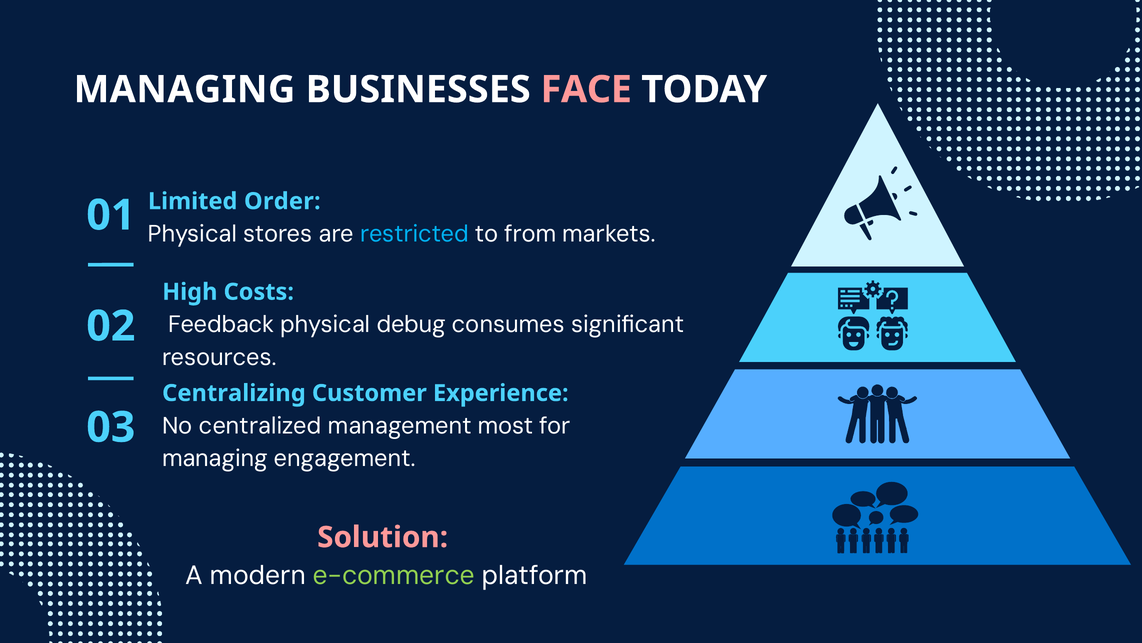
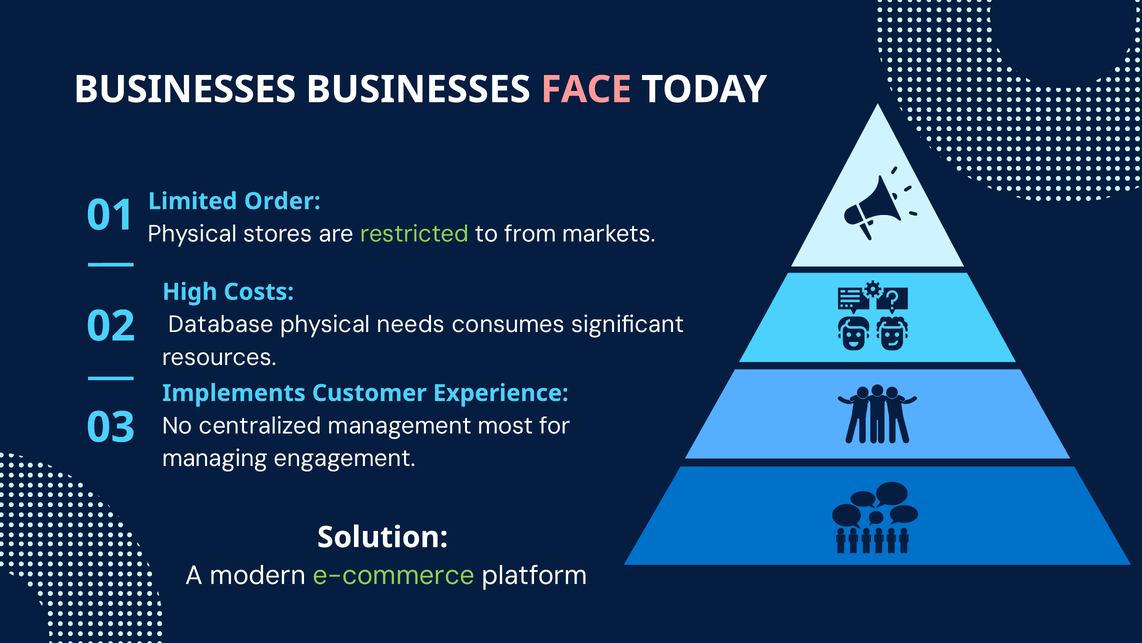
MANAGING: MANAGING -> BUSINESSES (185, 90)
restricted colour: light blue -> light green (414, 234)
Feedback: Feedback -> Database (221, 324)
debug: debug -> needs (411, 324)
Centralizing: Centralizing -> Implements (234, 393)
Solution colour: pink -> white (383, 537)
